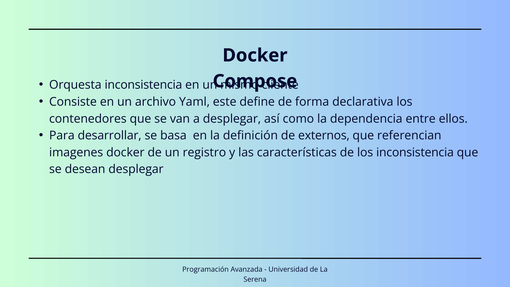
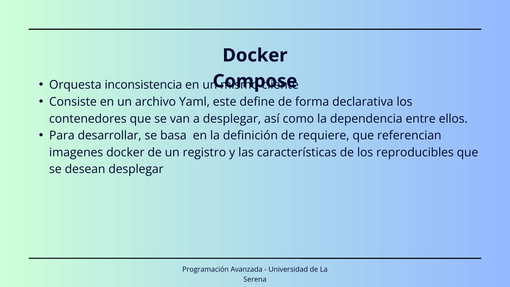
externos: externos -> requiere (324, 136)
los inconsistencia: inconsistencia -> reproducibles (415, 152)
